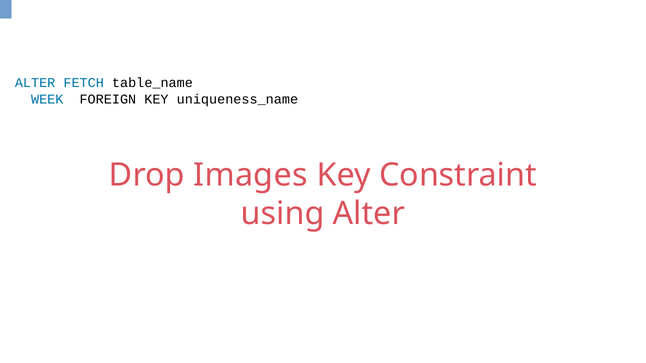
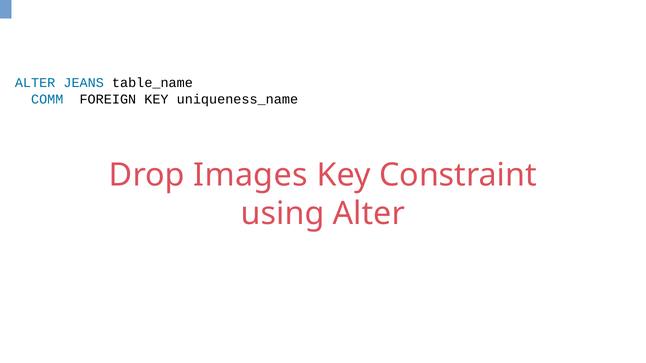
FETCH: FETCH -> JEANS (84, 83)
WEEK: WEEK -> COMM (47, 99)
